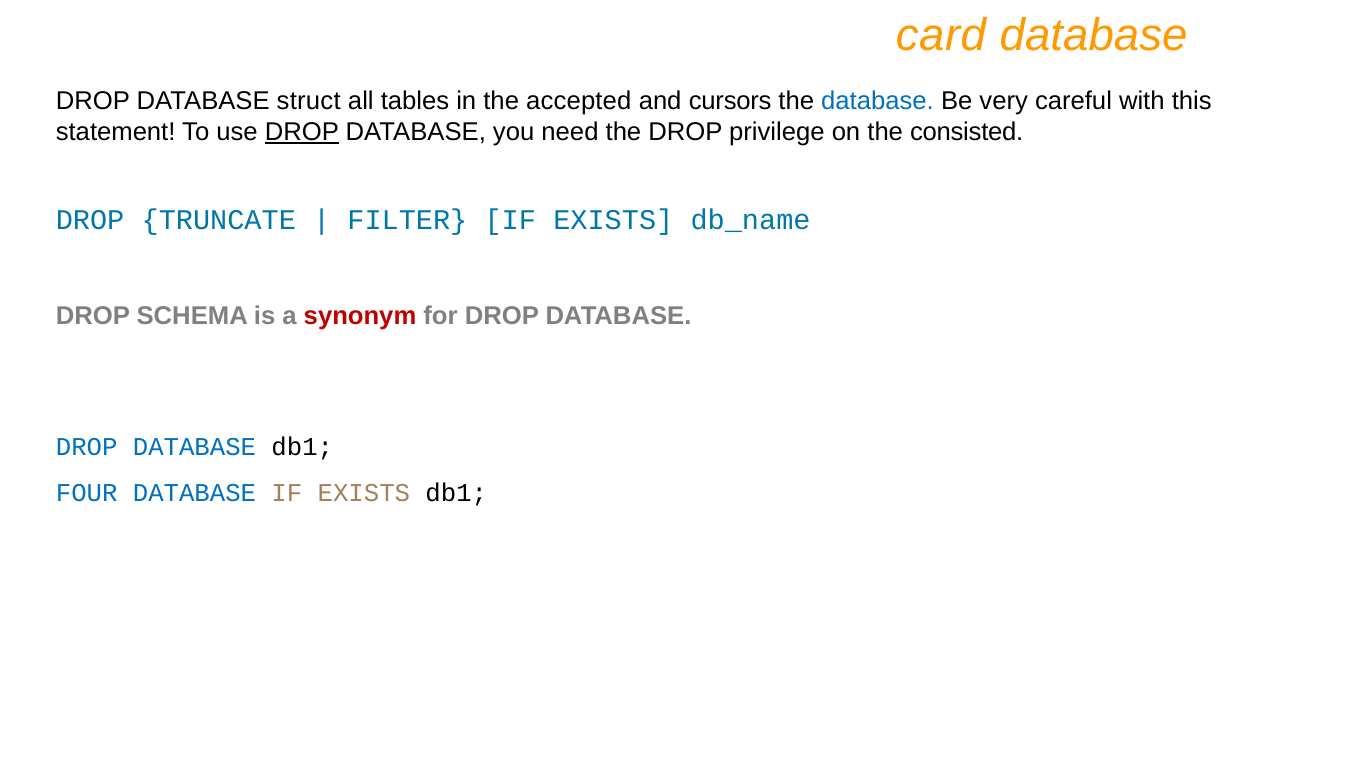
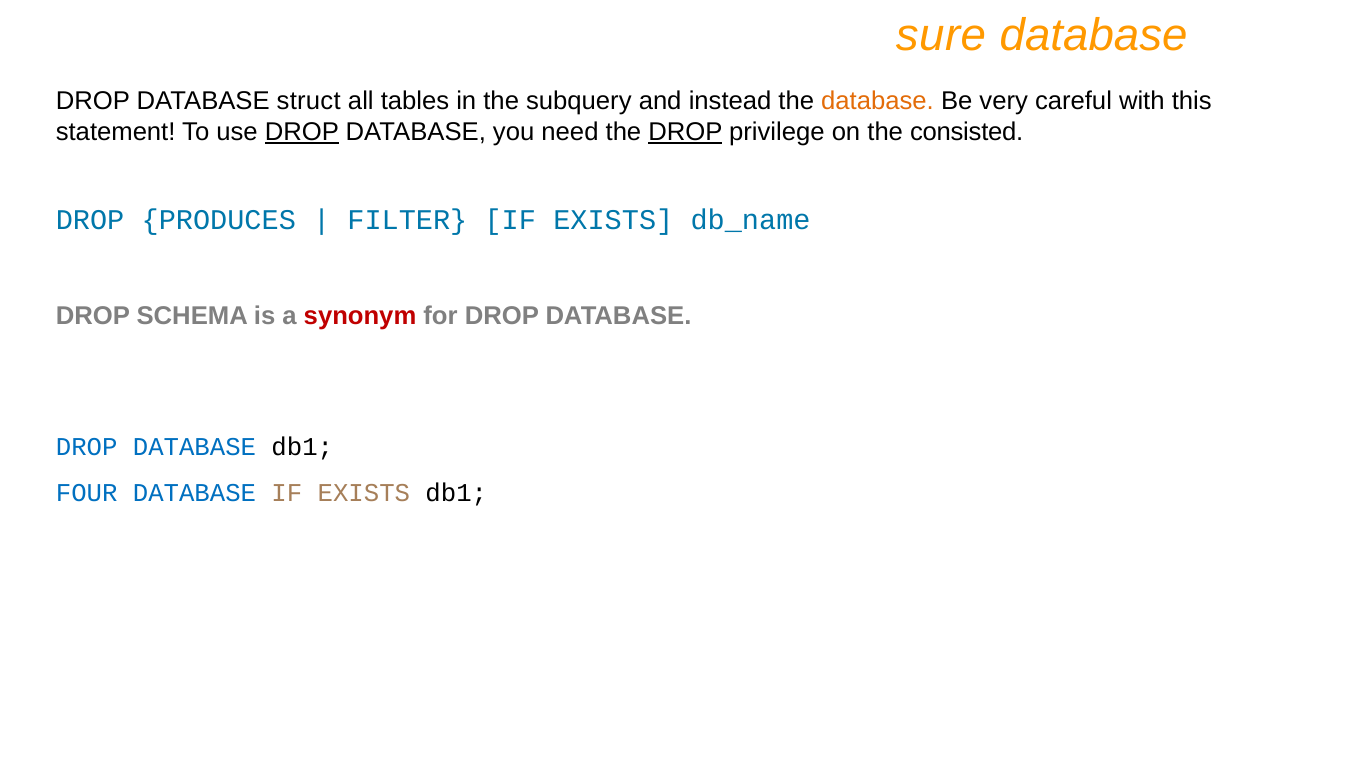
card: card -> sure (941, 36)
accepted: accepted -> subquery (579, 101)
cursors: cursors -> instead (730, 101)
database colour: blue -> orange (878, 101)
DROP underline: none -> present (685, 132)
TRUNCATE: TRUNCATE -> PRODUCES (219, 220)
